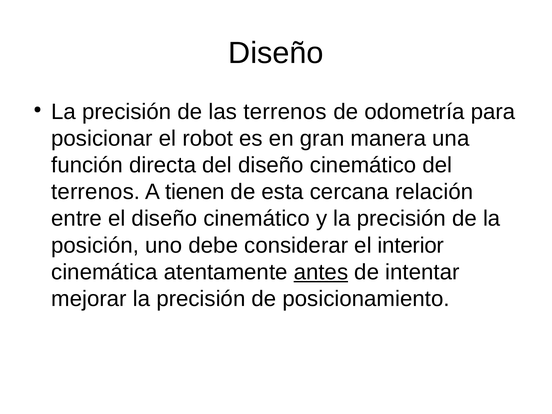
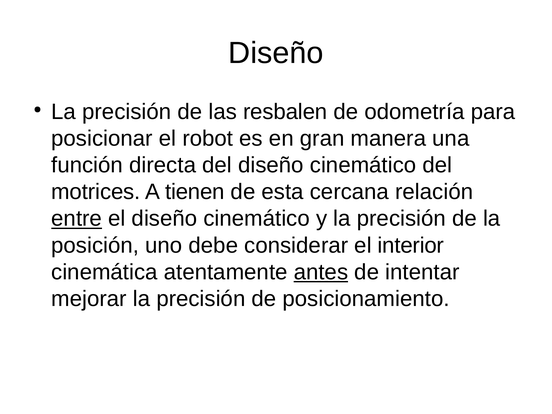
las terrenos: terrenos -> resbalen (285, 112)
terrenos: terrenos -> motrices (96, 192)
entre underline: none -> present (77, 219)
